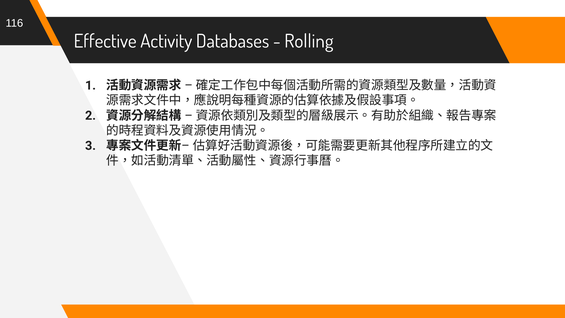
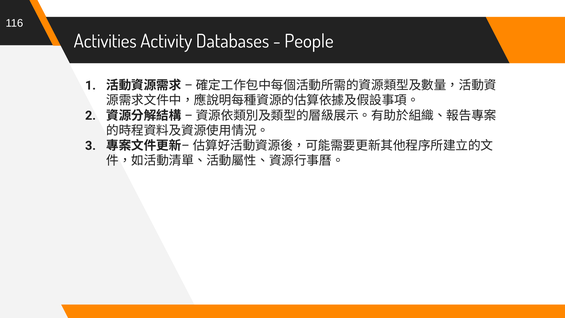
Effective: Effective -> Activities (105, 41)
Rolling: Rolling -> People (309, 41)
